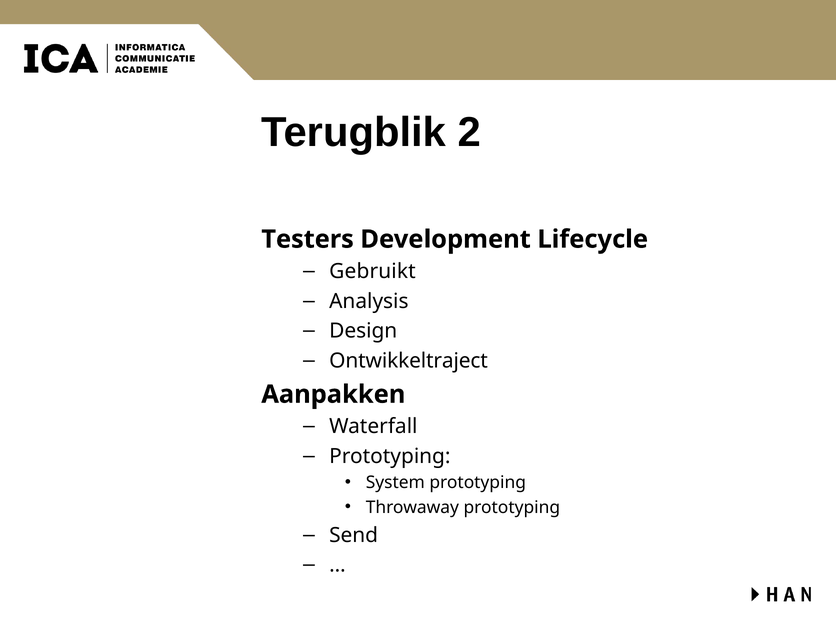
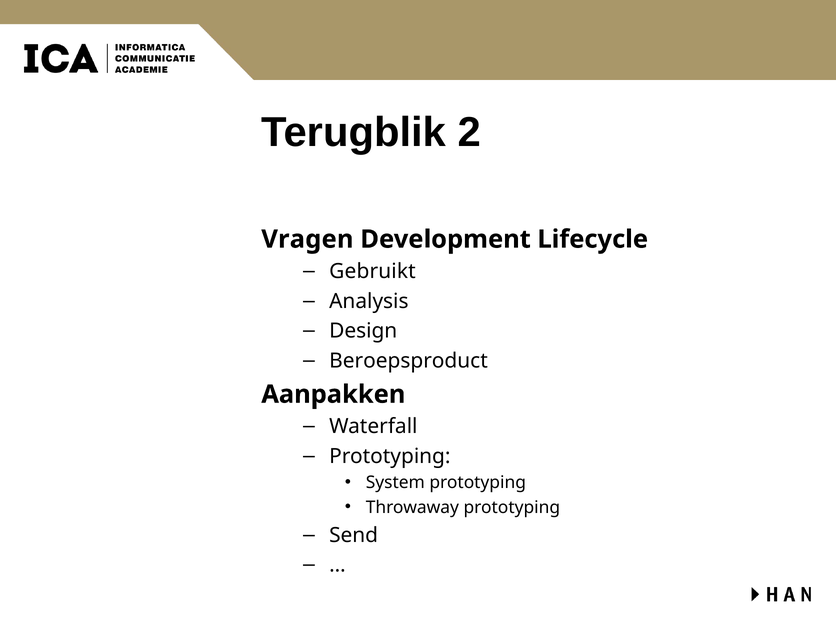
Testers: Testers -> Vragen (307, 239)
Ontwikkeltraject: Ontwikkeltraject -> Beroepsproduct (409, 361)
